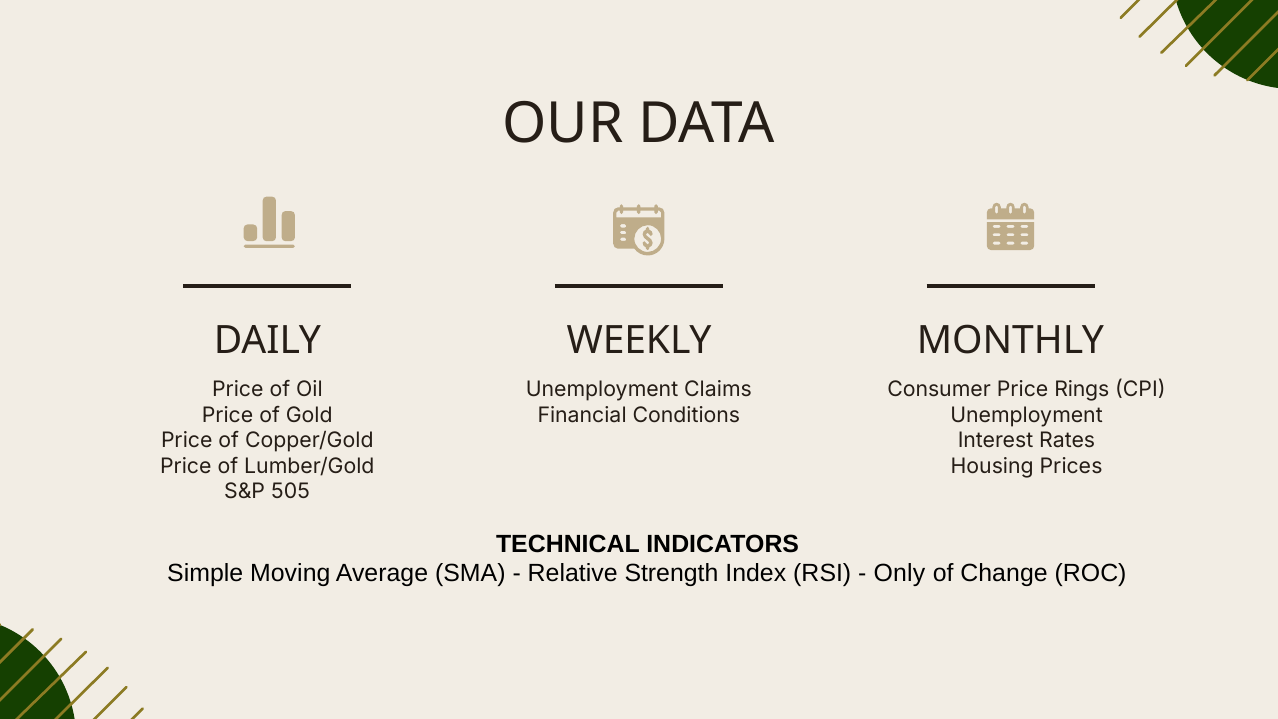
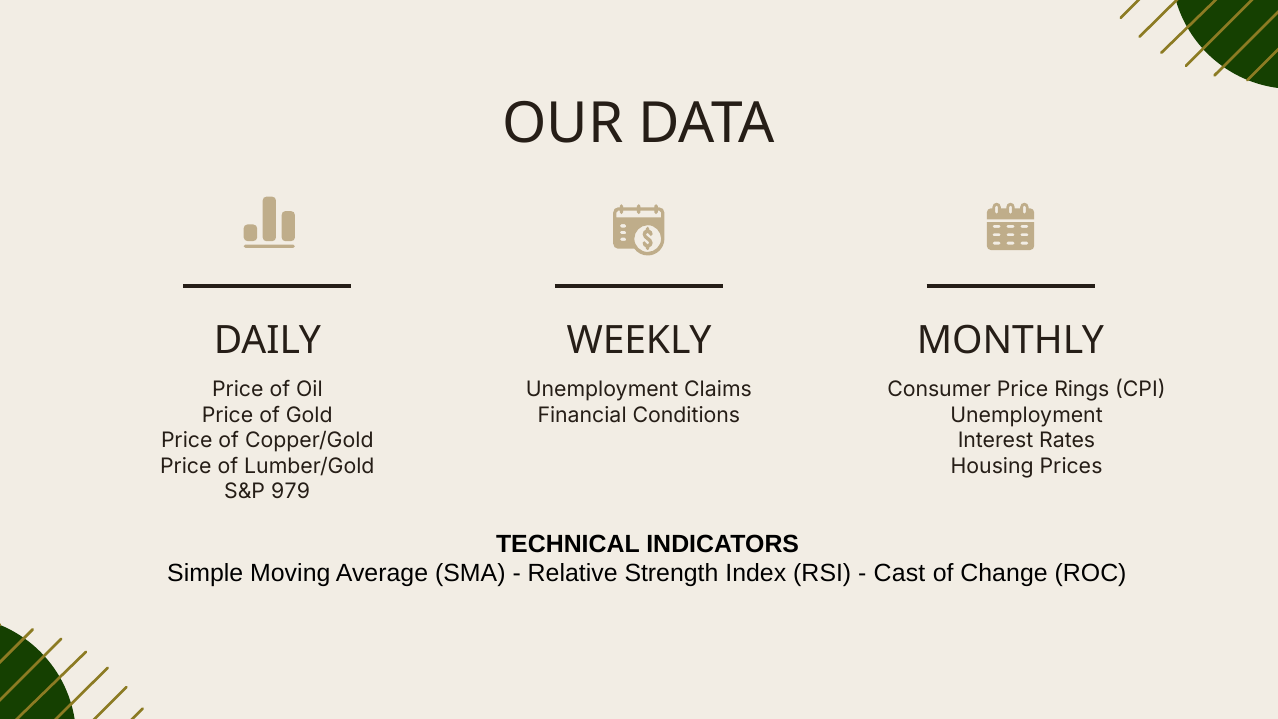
505: 505 -> 979 (291, 492)
Only: Only -> Cast (899, 574)
